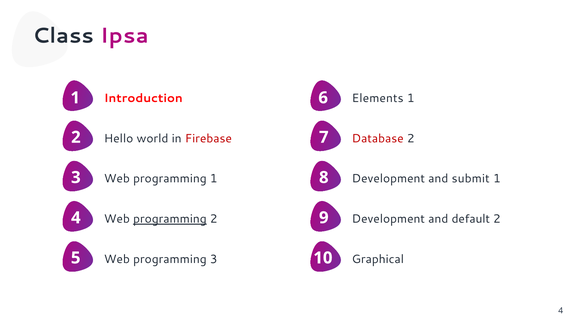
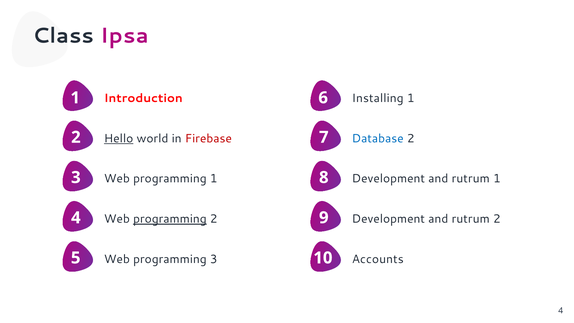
Elements: Elements -> Installing (378, 98)
Hello underline: none -> present (119, 138)
Database colour: red -> blue (378, 138)
submit: submit -> rutrum (471, 179)
default: default -> rutrum (471, 219)
Graphical: Graphical -> Accounts (378, 259)
